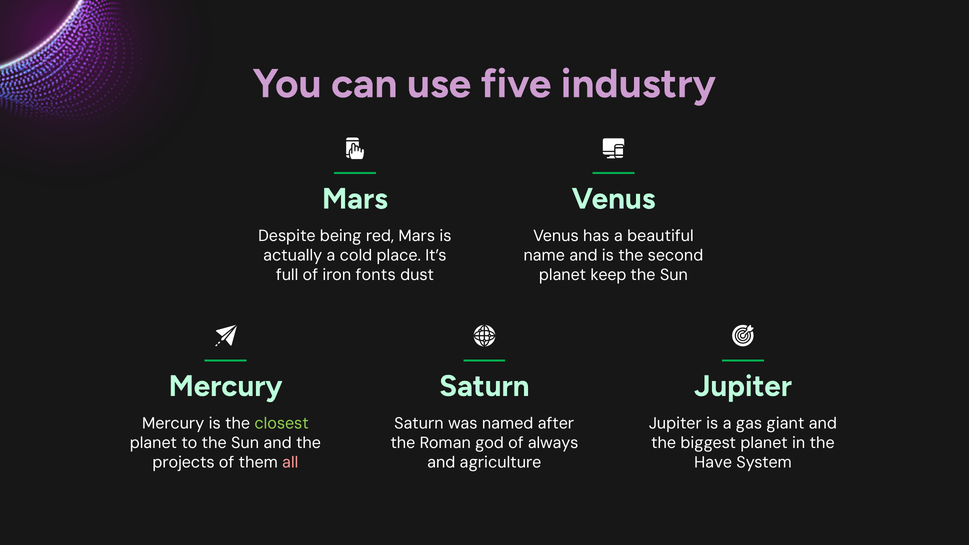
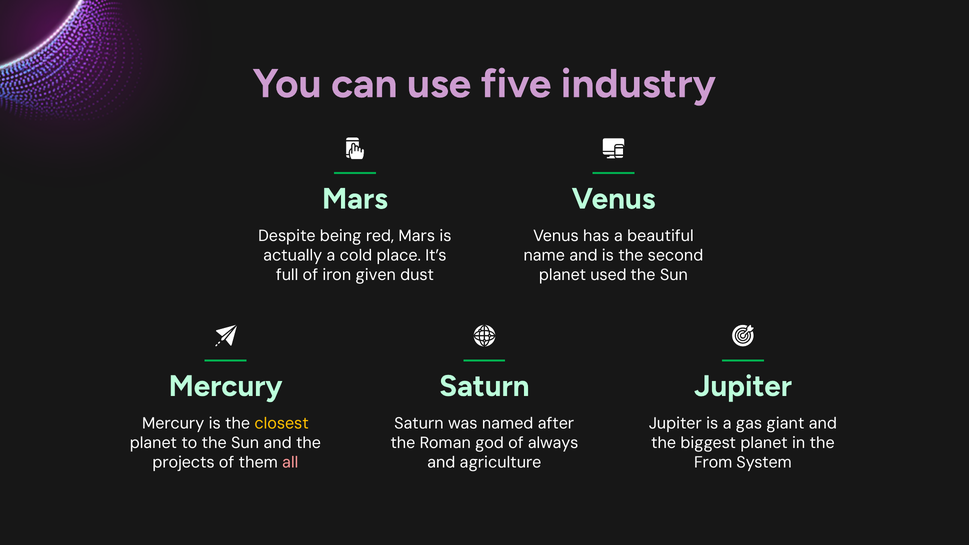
fonts: fonts -> given (376, 275)
keep: keep -> used (608, 275)
closest colour: light green -> yellow (282, 424)
Have: Have -> From (713, 462)
